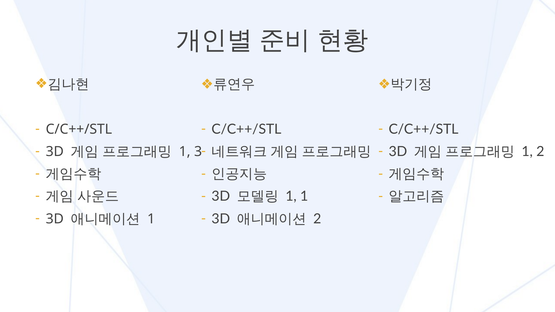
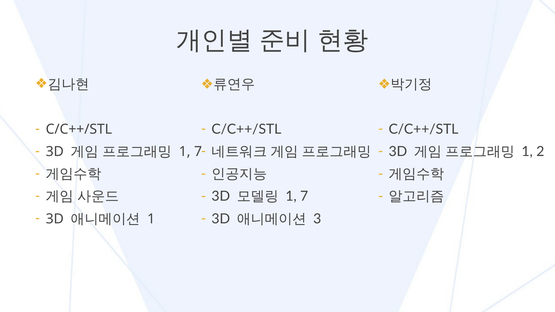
3: 3 -> 7 (198, 152)
1: 1 -> 7 (304, 197)
2: 2 -> 3 (317, 219)
